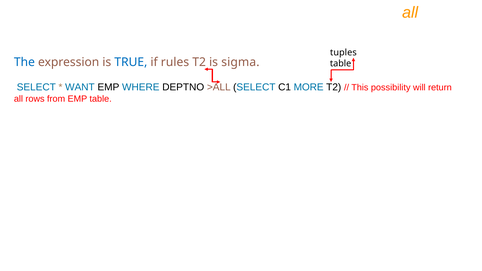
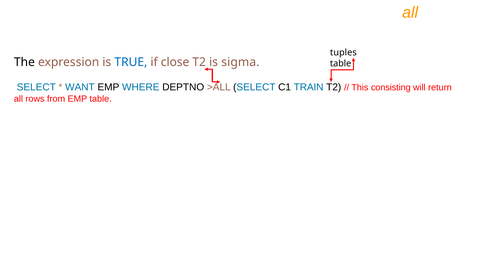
The colour: blue -> black (24, 62)
rules: rules -> close (175, 62)
MORE: MORE -> TRAIN (309, 87)
possibility: possibility -> consisting (391, 88)
